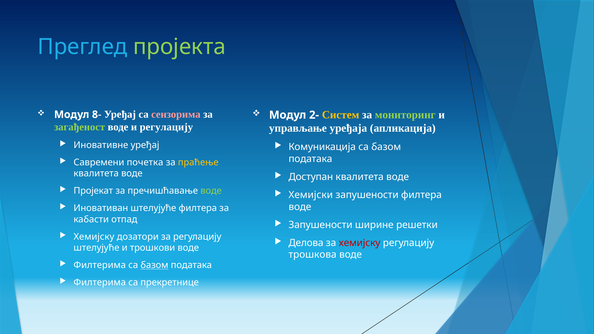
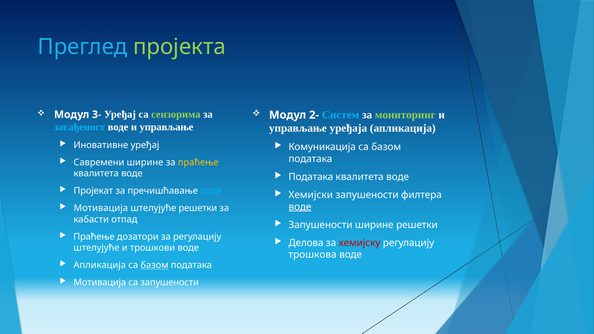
8-: 8- -> 3- (97, 115)
сензорима colour: pink -> light green (176, 115)
Систем colour: yellow -> light blue (341, 115)
загађеност colour: light green -> light blue (80, 127)
воде и регулацију: регулацију -> управљање (166, 127)
Савремени почетка: почетка -> ширине (145, 163)
Доступан: Доступан -> Података (311, 177)
воде colour: light green -> light blue (211, 191)
воде underline: none -> present (300, 207)
Иновативан: Иновативан -> Мотивација (101, 208)
штелујуће филтера: филтера -> решетки (198, 208)
Хемијску: Хемијску -> Праћење (94, 237)
Филтерима: Филтерима -> Апликација (100, 265)
Филтерима: Филтерима -> Мотивација (100, 283)
са прекретнице: прекретнице -> запушености (170, 283)
